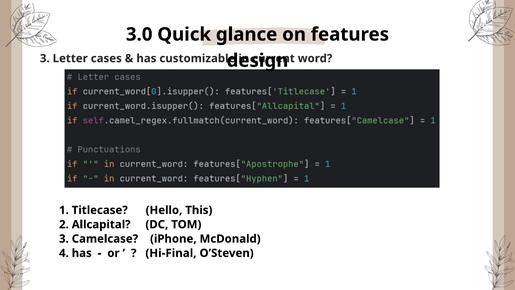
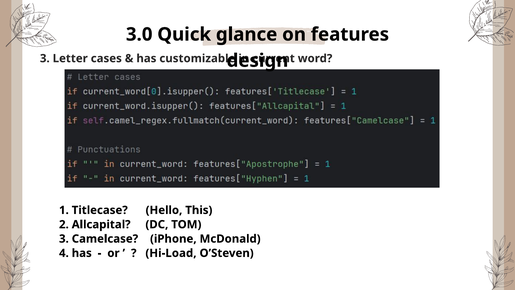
Hi-Final: Hi-Final -> Hi-Load (171, 253)
